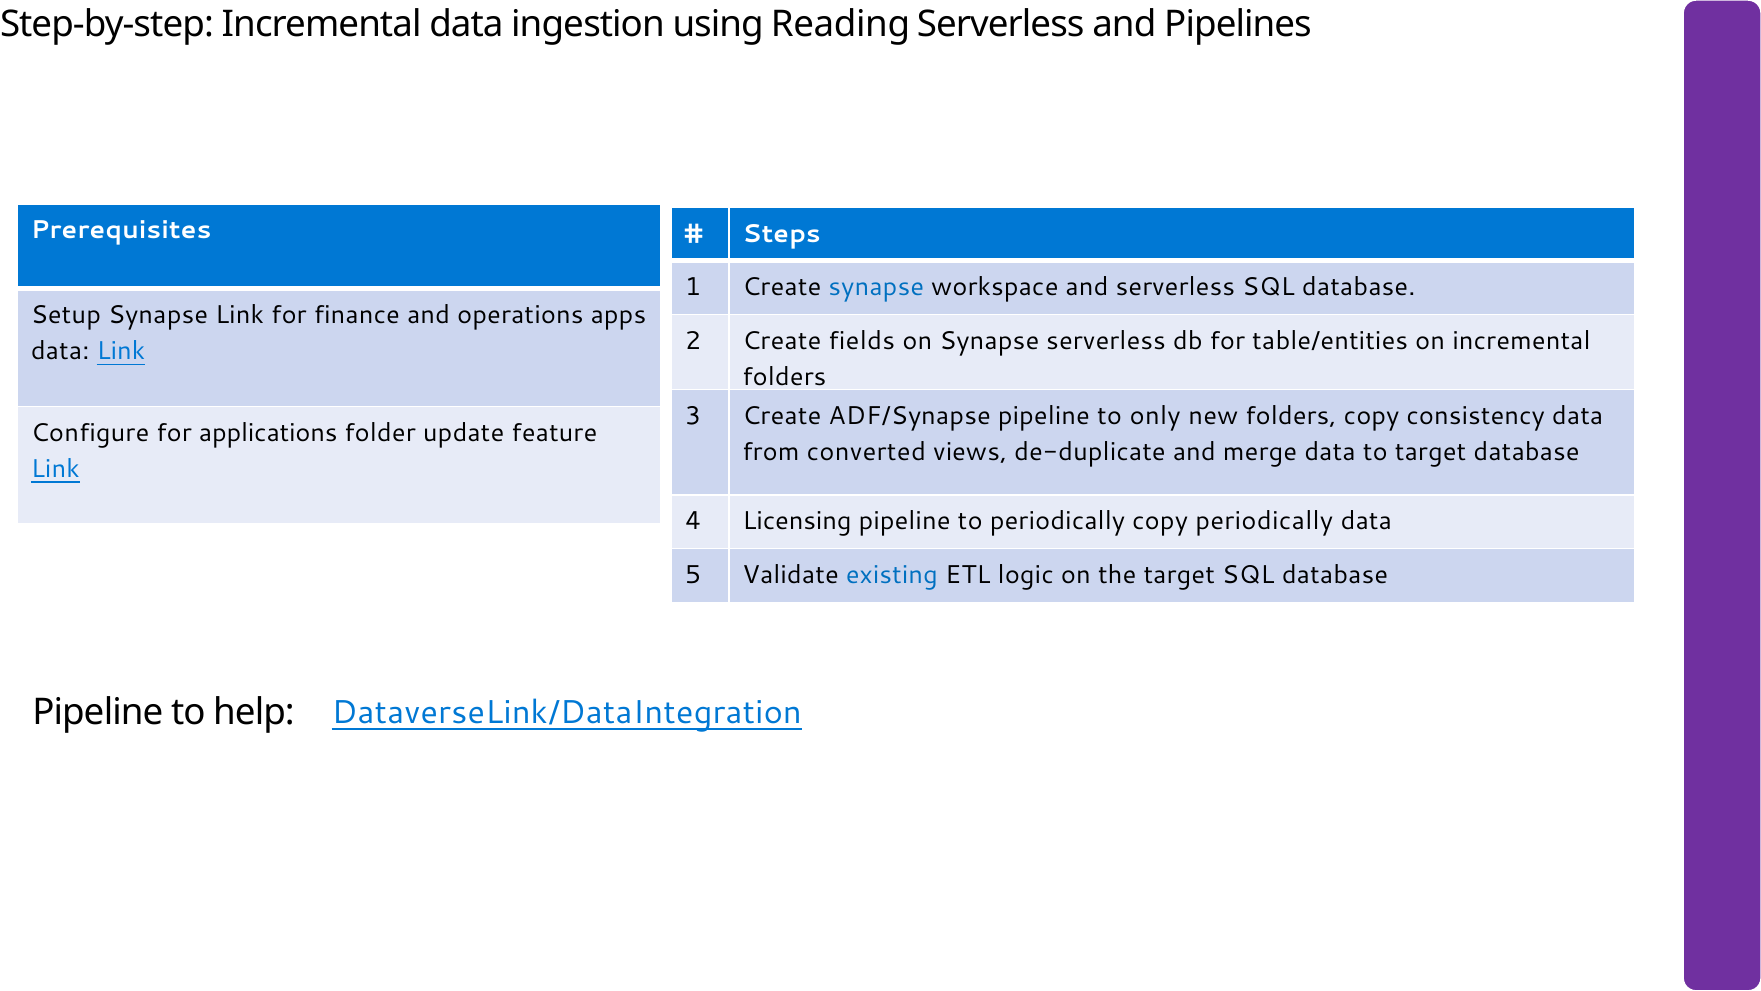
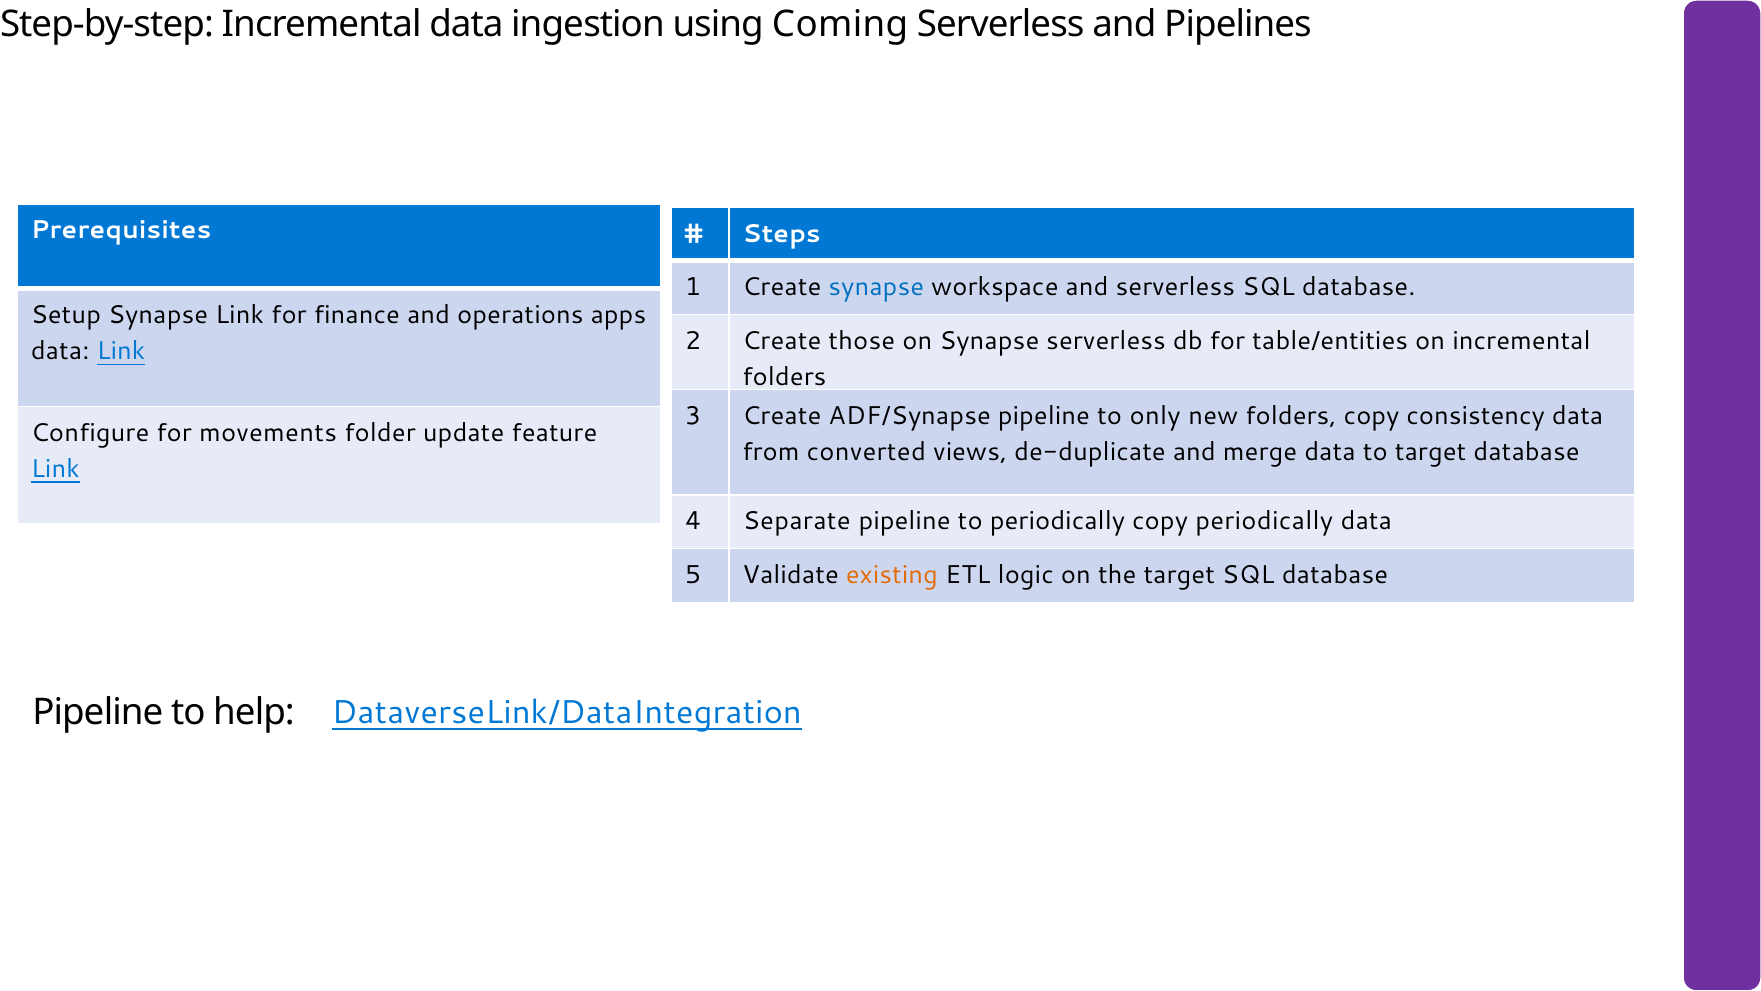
Reading: Reading -> Coming (840, 25)
fields: fields -> those (862, 341)
applications: applications -> movements (268, 432)
Licensing: Licensing -> Separate (797, 521)
existing colour: blue -> orange (892, 575)
